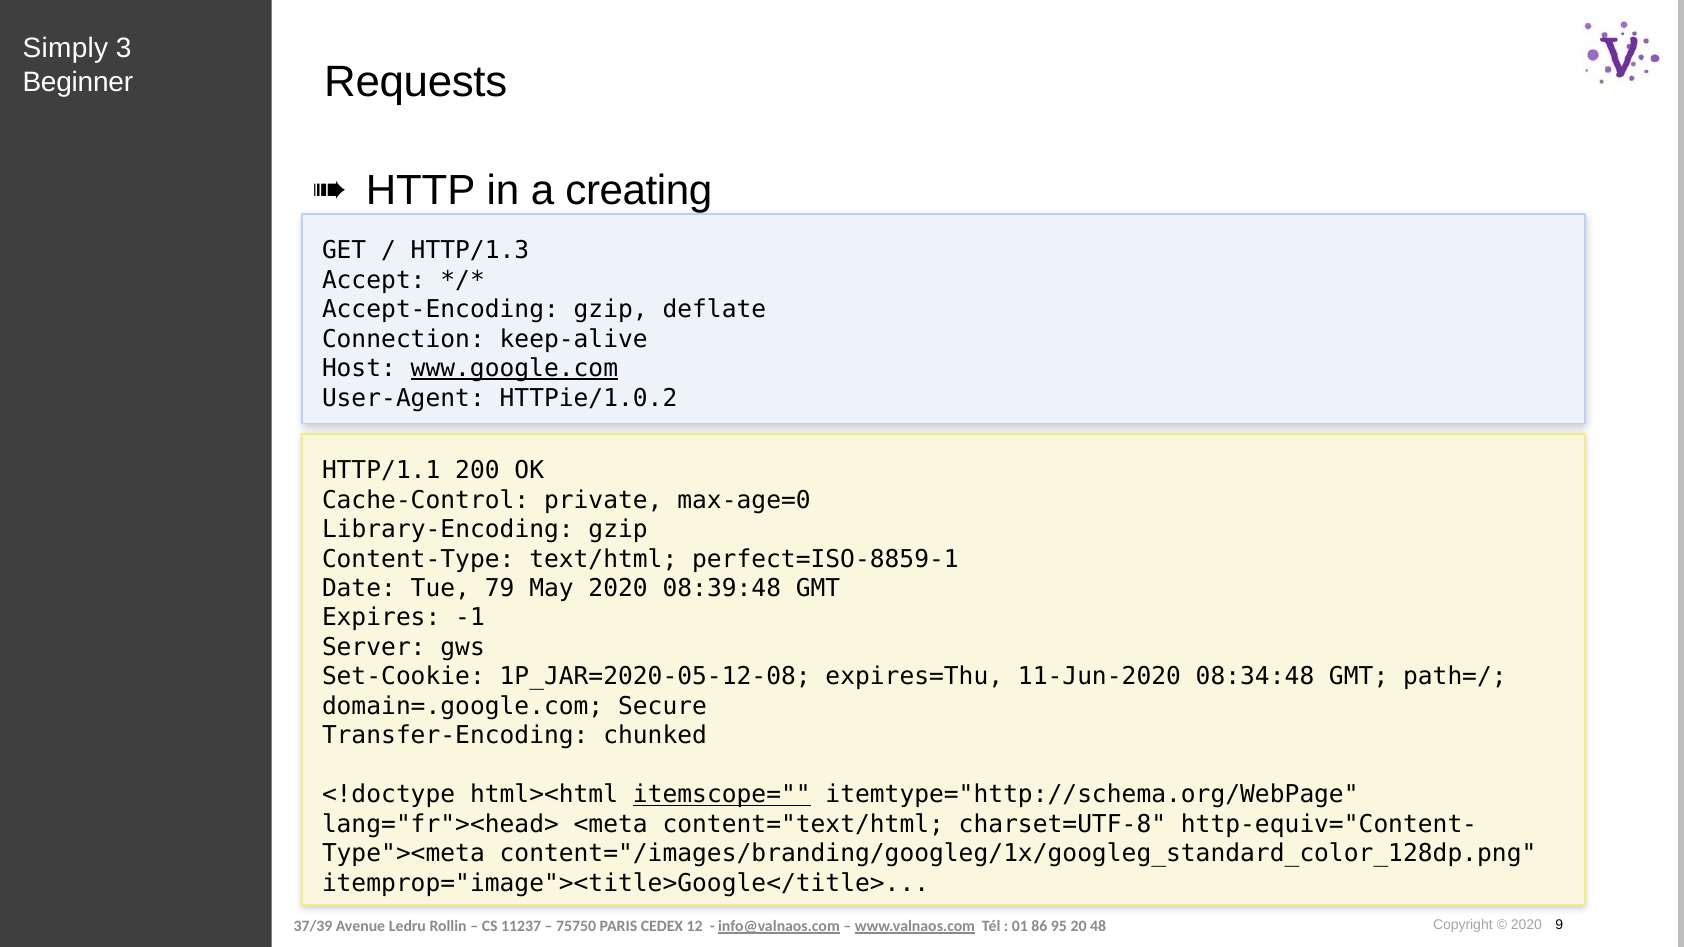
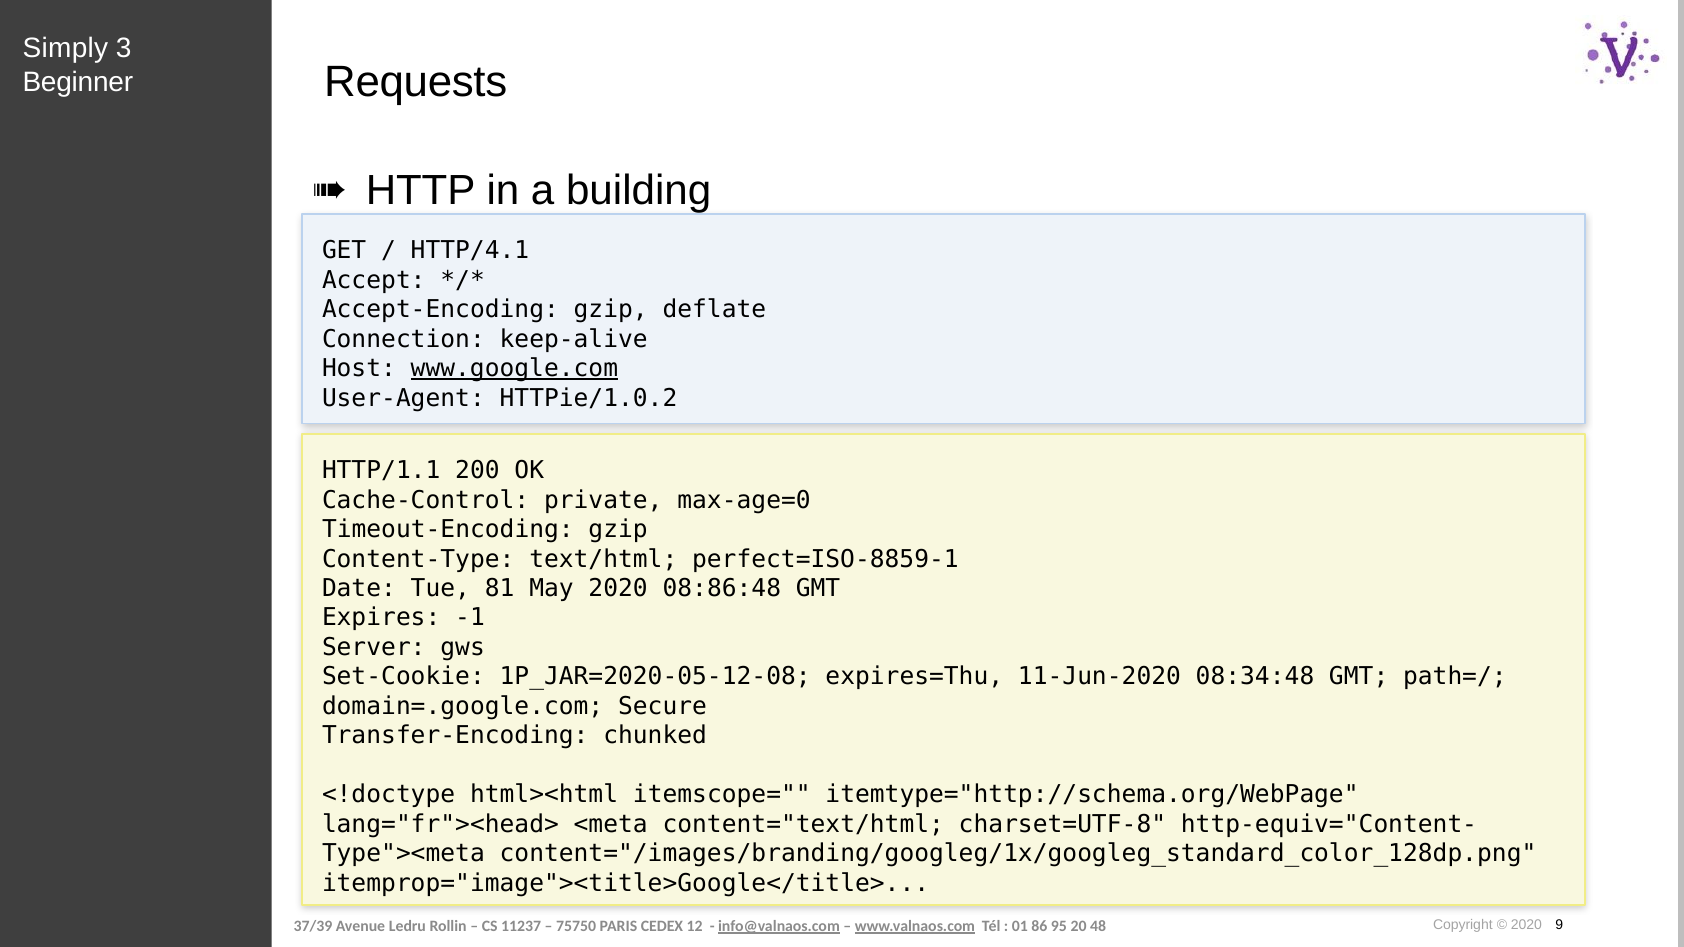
creating: creating -> building (639, 190)
HTTP/1.3: HTTP/1.3 -> HTTP/4.1 (470, 251)
Library-Encoding: Library-Encoding -> Timeout-Encoding (448, 530)
79: 79 -> 81 (500, 589)
08:39:48: 08:39:48 -> 08:86:48 (722, 589)
itemscope= underline: present -> none (722, 795)
